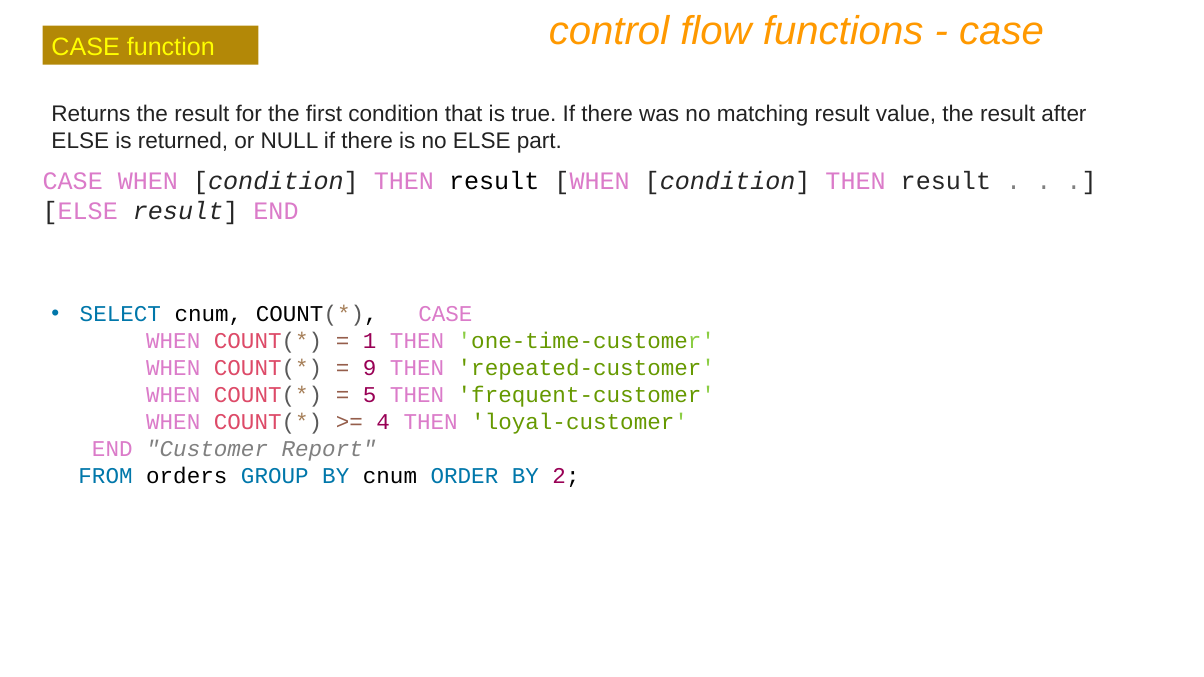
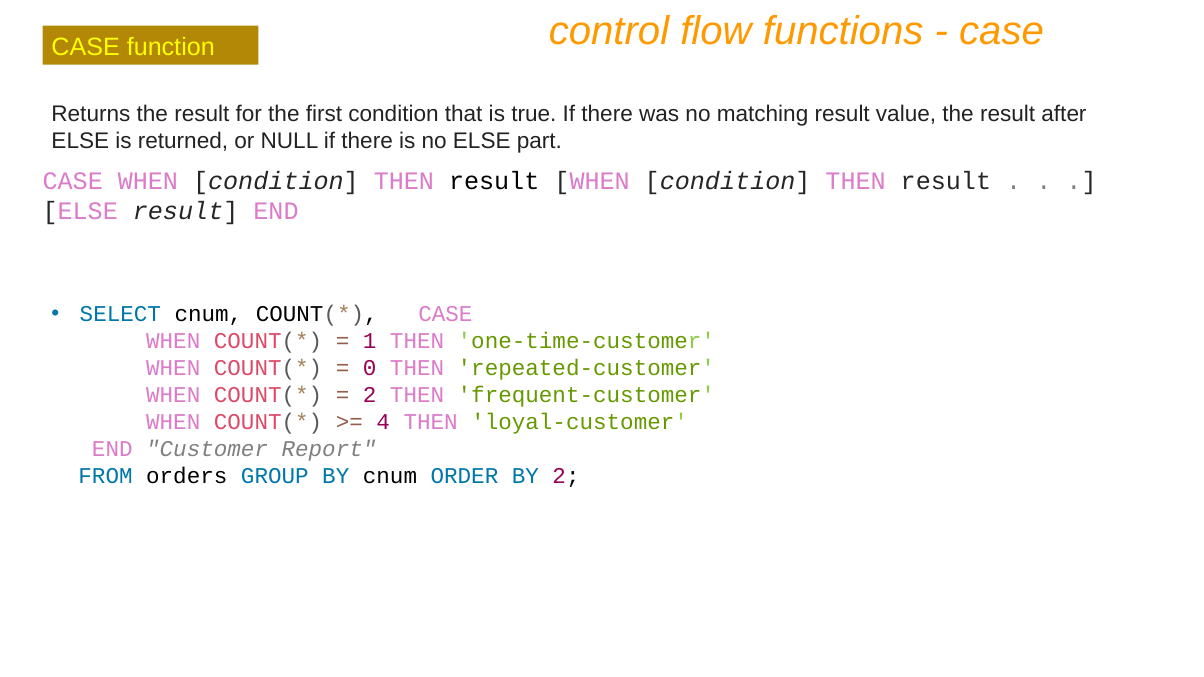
9: 9 -> 0 (370, 368)
5: 5 -> 2 (370, 395)
